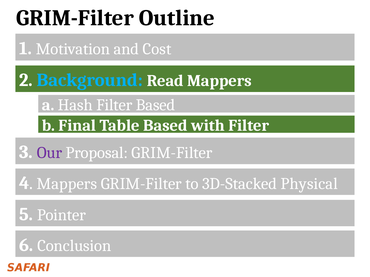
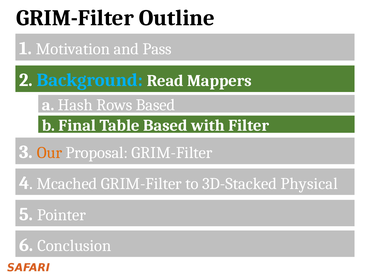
Cost: Cost -> Pass (157, 49)
Hash Filter: Filter -> Rows (114, 105)
Our colour: purple -> orange (49, 153)
4 Mappers: Mappers -> Mcached (67, 184)
